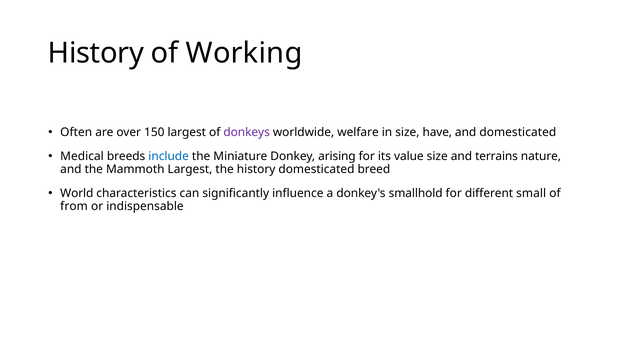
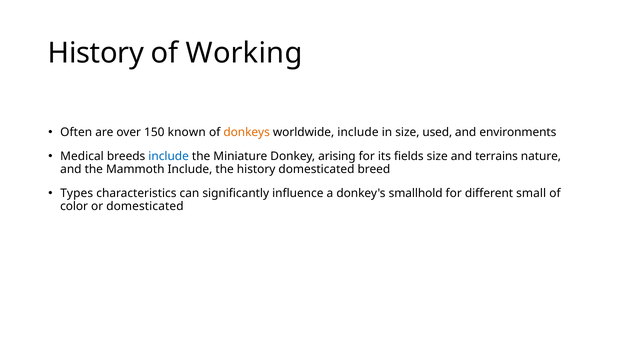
150 largest: largest -> known (187, 132)
donkeys colour: purple -> orange (247, 132)
worldwide welfare: welfare -> include (358, 132)
have: have -> used (437, 132)
and domesticated: domesticated -> environments (518, 132)
value: value -> fields (409, 157)
Mammoth Largest: Largest -> Include (190, 170)
World: World -> Types (77, 194)
from: from -> color (74, 207)
or indispensable: indispensable -> domesticated (145, 207)
